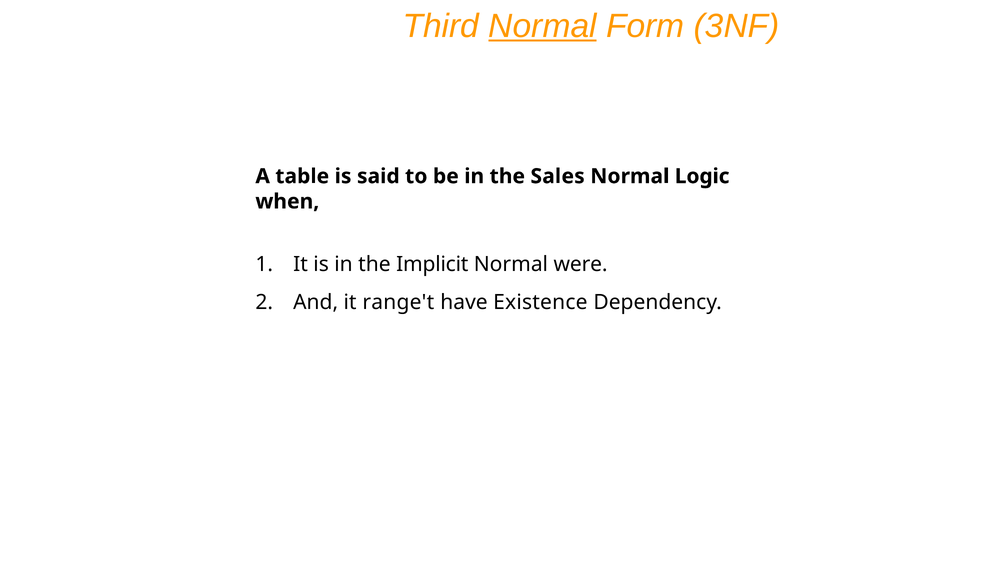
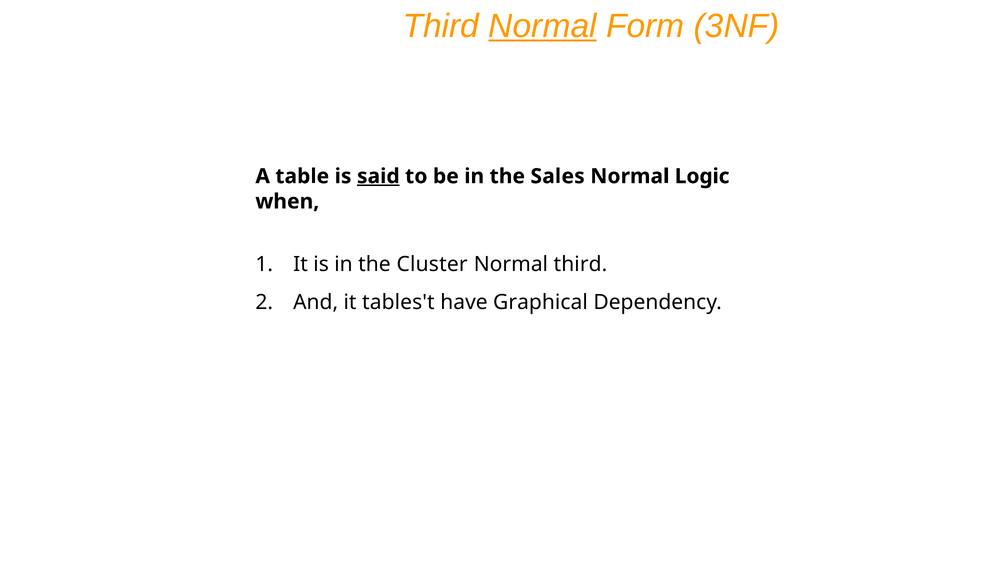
said underline: none -> present (378, 176)
Implicit: Implicit -> Cluster (432, 265)
Normal were: were -> third (580, 265)
range't: range't -> tables't (398, 302)
Existence: Existence -> Graphical (540, 302)
